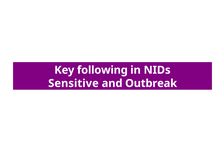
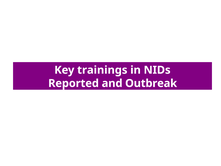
following: following -> trainings (102, 70)
Sensitive: Sensitive -> Reported (74, 83)
